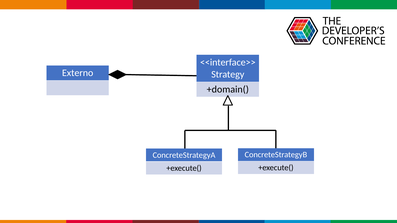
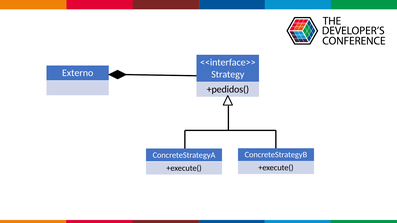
+domain(: +domain( -> +pedidos( (228, 90)
